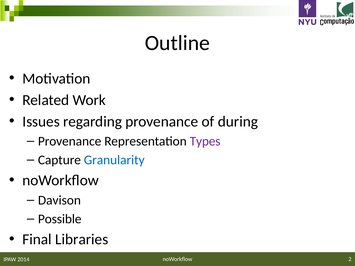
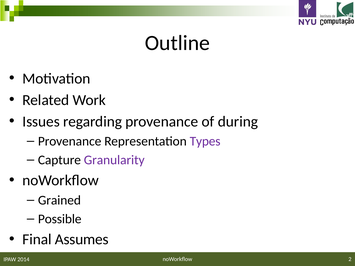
Granularity colour: blue -> purple (114, 160)
Davison: Davison -> Grained (59, 200)
Libraries: Libraries -> Assumes (82, 240)
